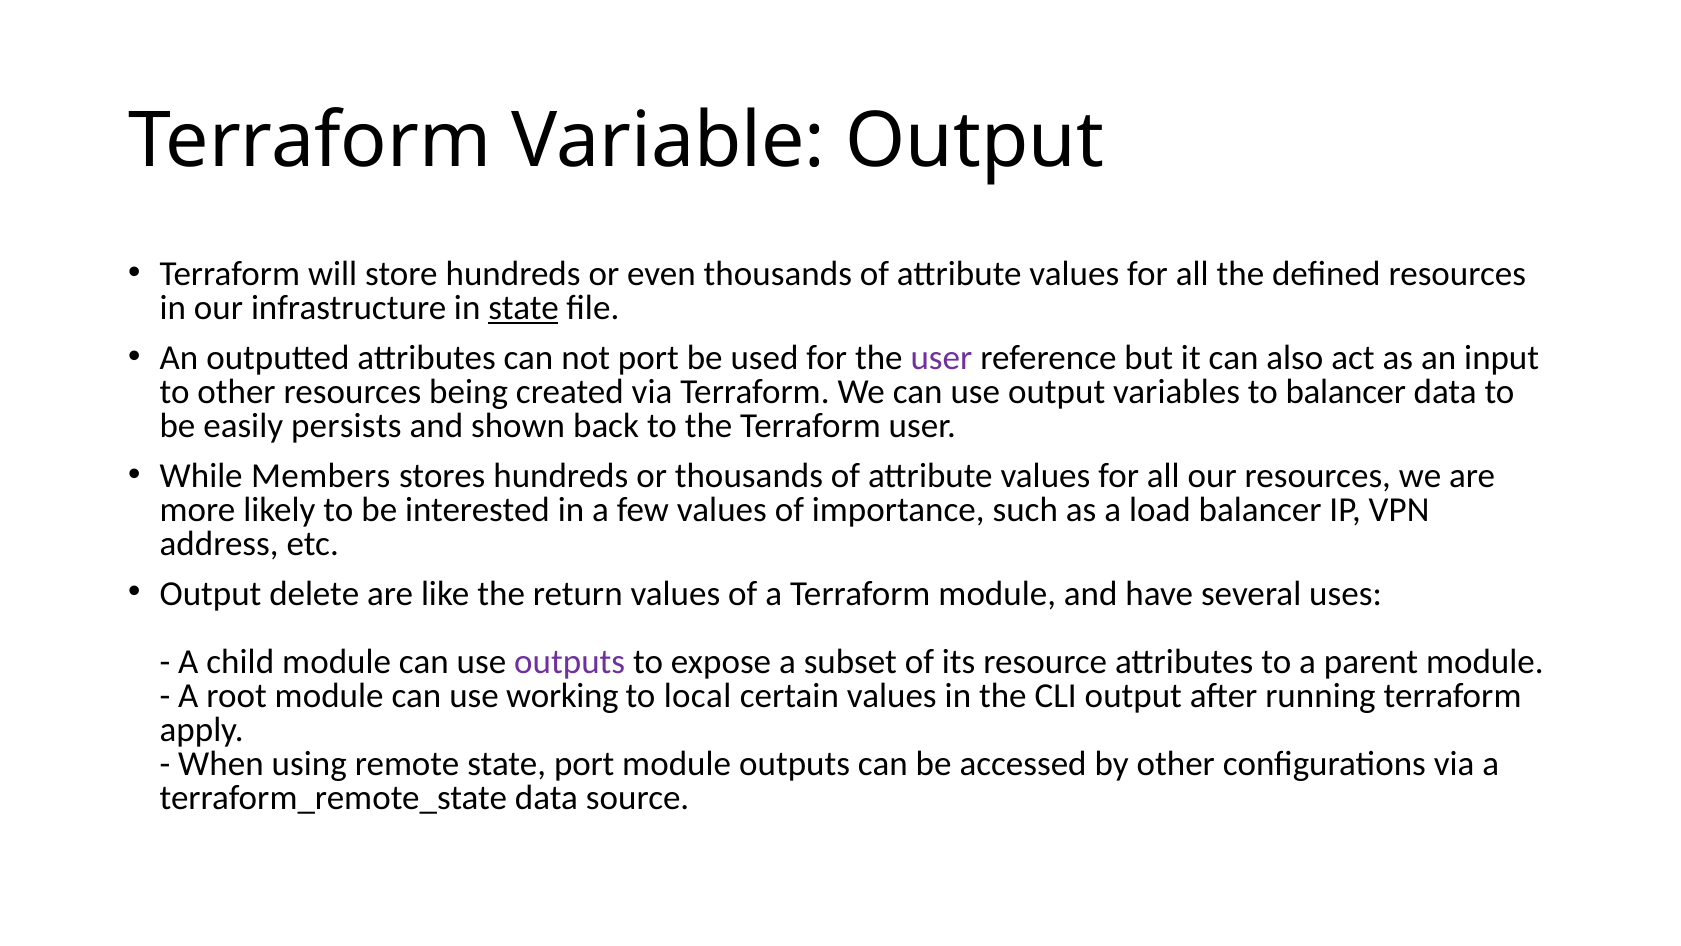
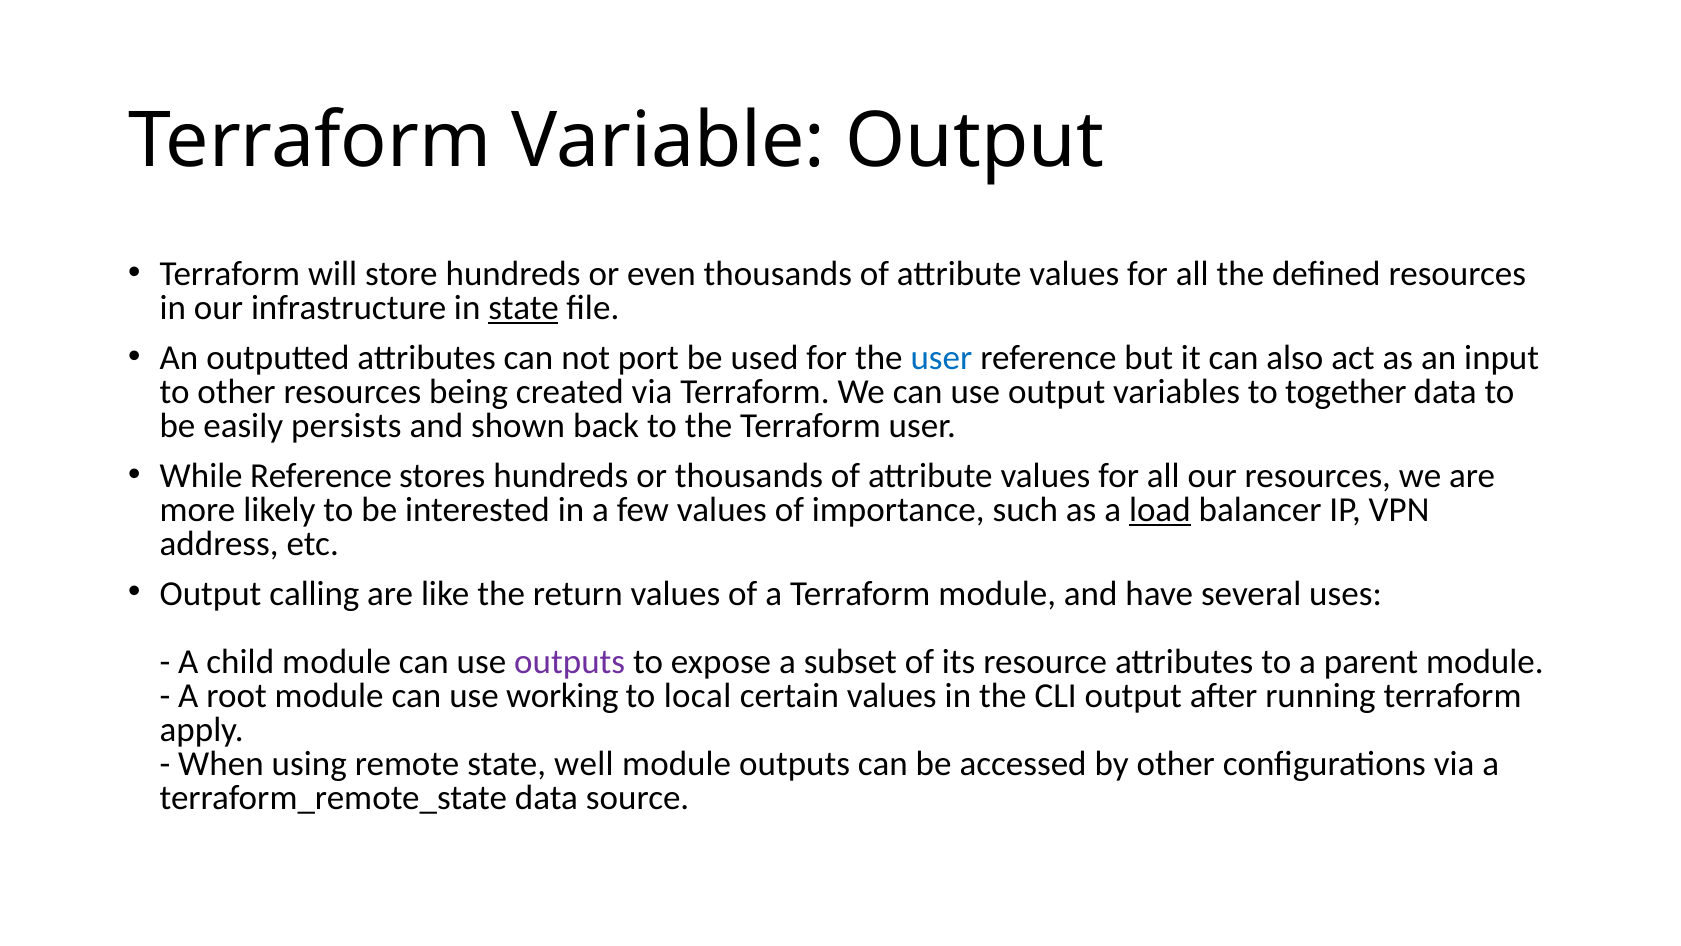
user colour: purple -> blue (941, 358)
to balancer: balancer -> together (1346, 392)
While Members: Members -> Reference (321, 475)
load underline: none -> present (1160, 509)
delete: delete -> calling (314, 593)
state port: port -> well (584, 764)
